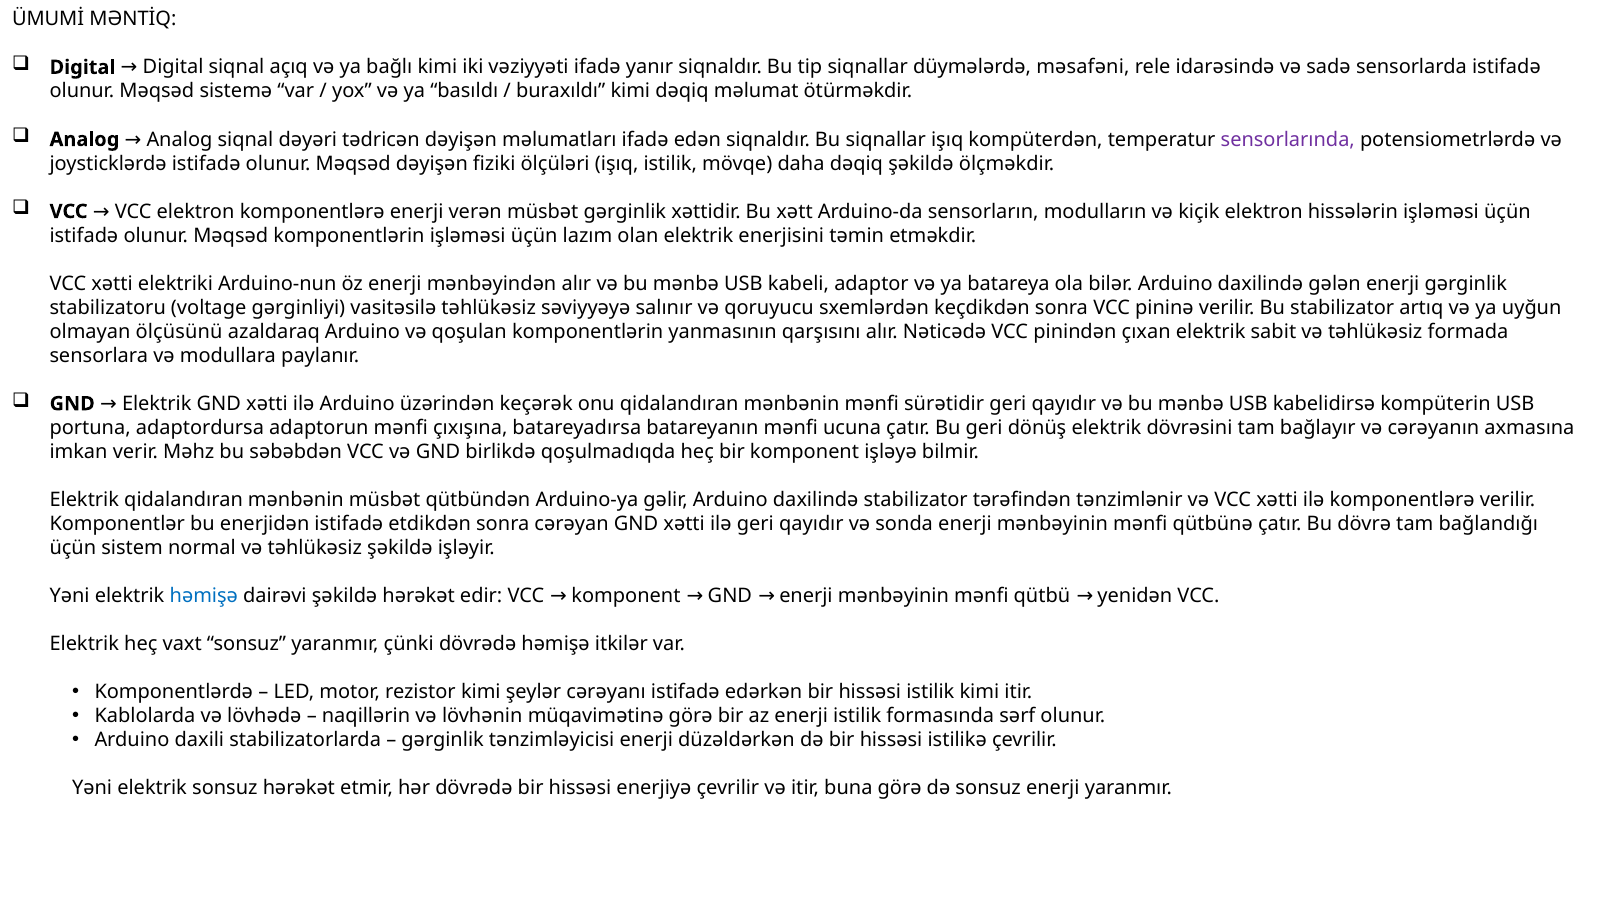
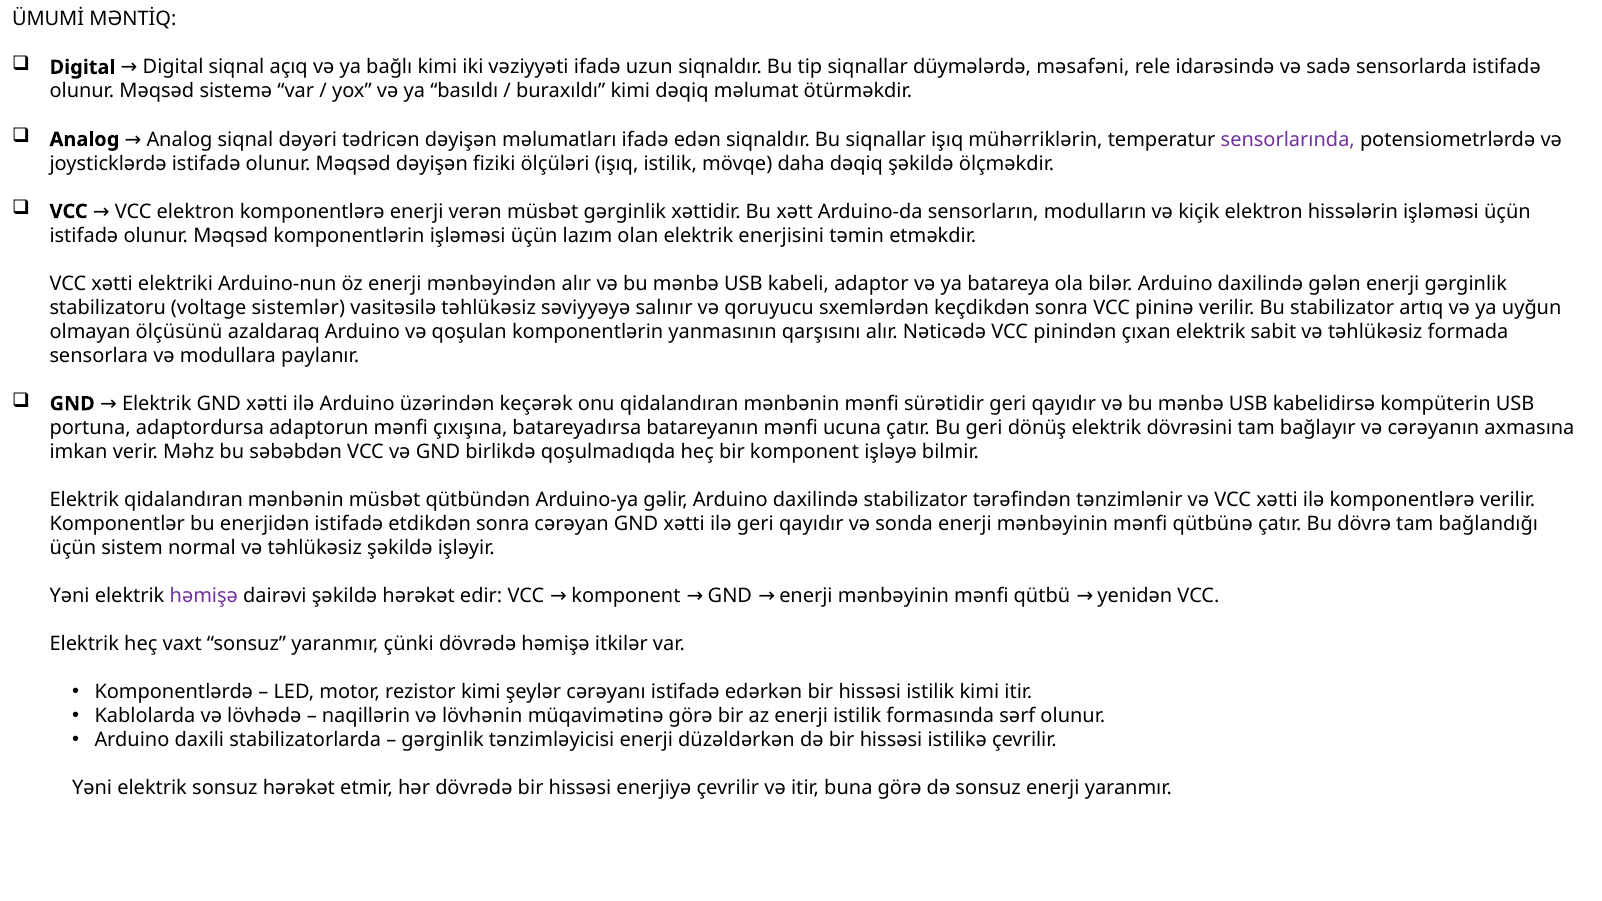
yanır: yanır -> uzun (649, 67)
kompüterdən: kompüterdən -> mühərriklərin (1035, 139)
gərginliyi: gərginliyi -> sistemlər (298, 308)
həmişə colour: blue -> purple (204, 596)
